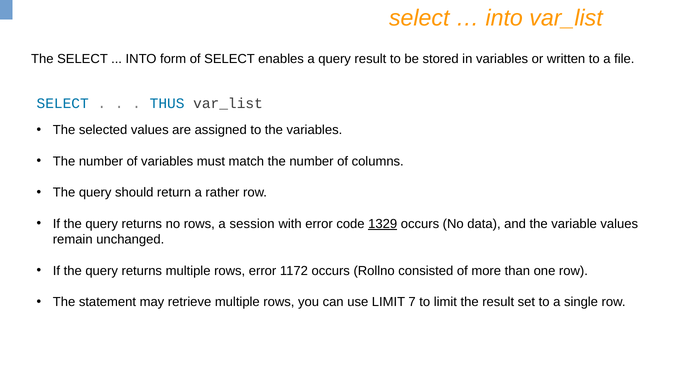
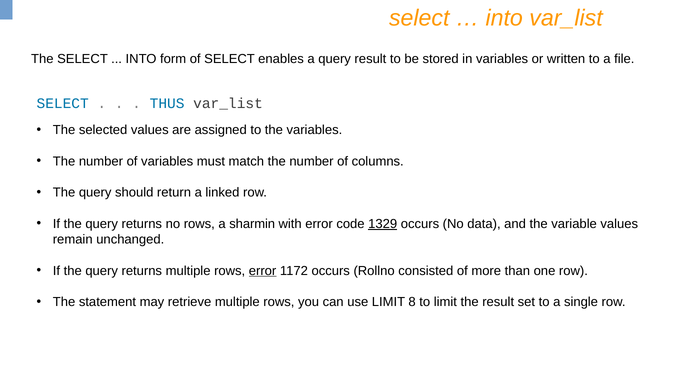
rather: rather -> linked (222, 193)
session: session -> sharmin (252, 224)
error underline: none -> present (263, 271)
7: 7 -> 8 (412, 302)
